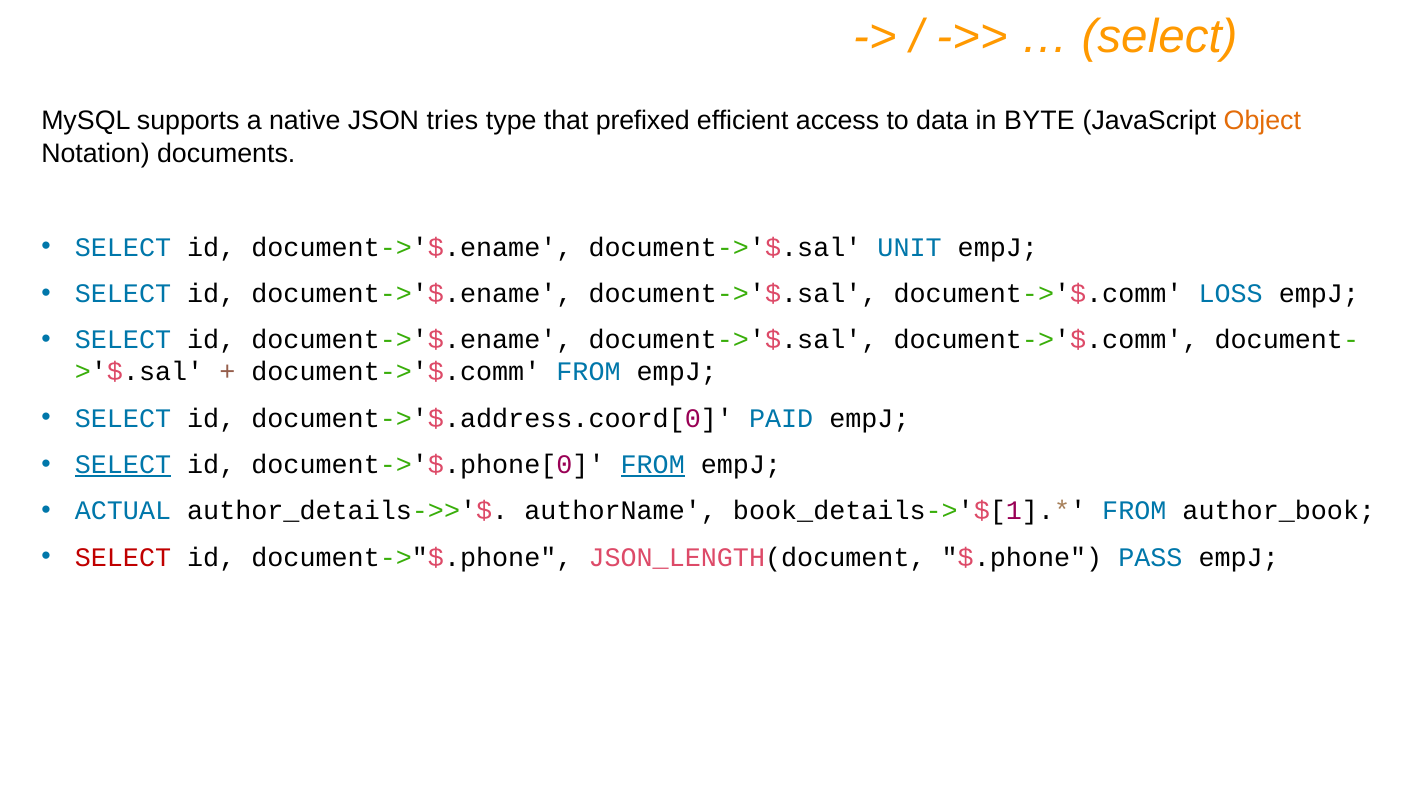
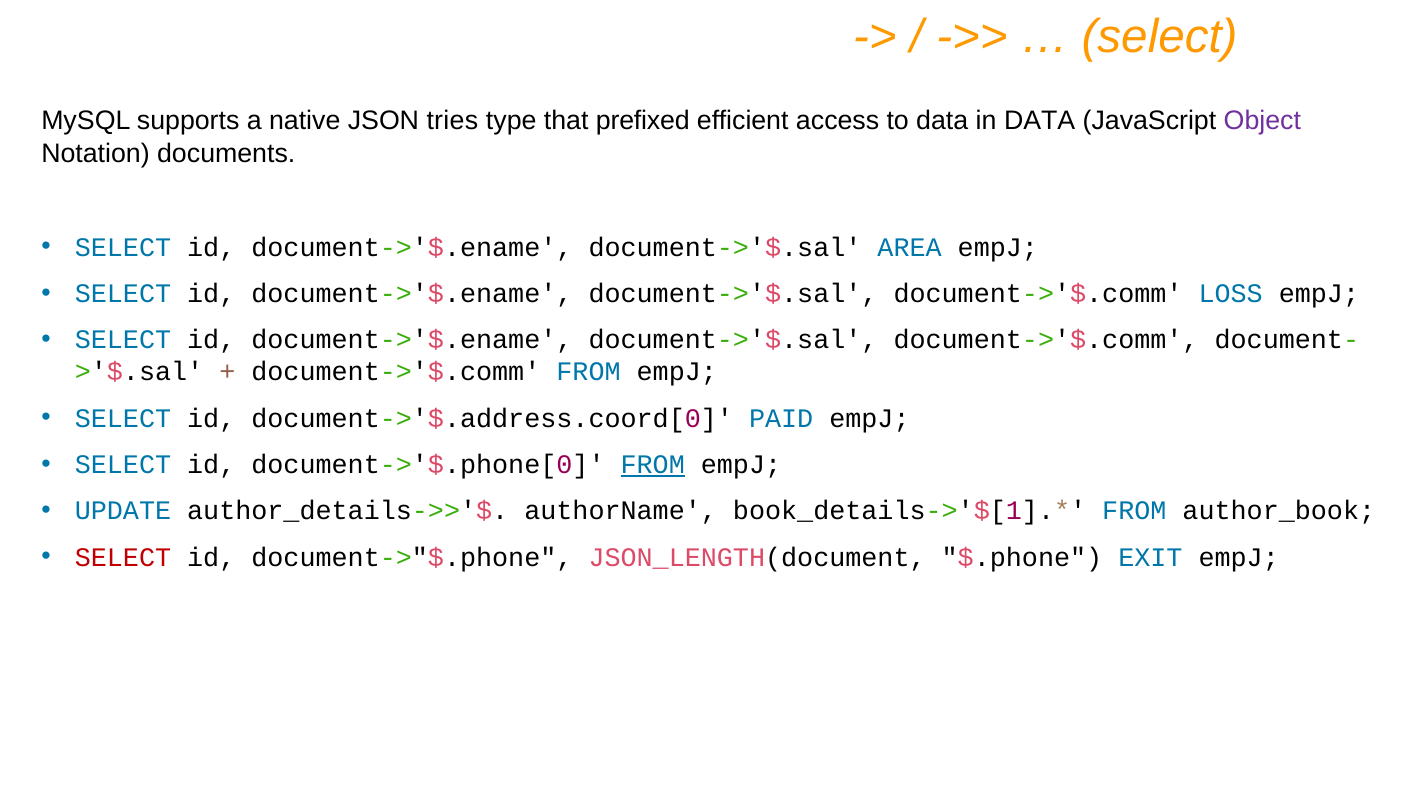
in BYTE: BYTE -> DATA (1040, 121)
Object colour: orange -> purple (1262, 121)
UNIT: UNIT -> AREA (910, 248)
SELECT underline: present -> none (123, 465)
ACTUAL: ACTUAL -> UPDATE (123, 511)
PASS: PASS -> EXIT (1150, 558)
